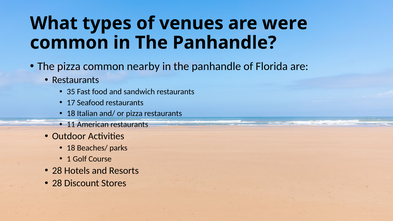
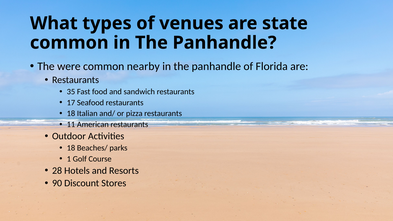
were: were -> state (285, 23)
The pizza: pizza -> were (69, 66)
28: 28 -> 90 (57, 183)
